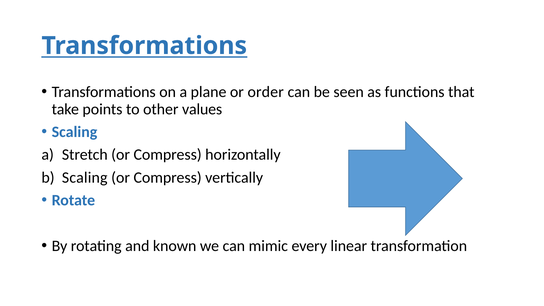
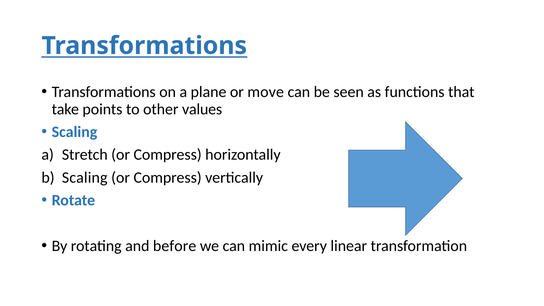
order: order -> move (266, 92)
known: known -> before (175, 246)
